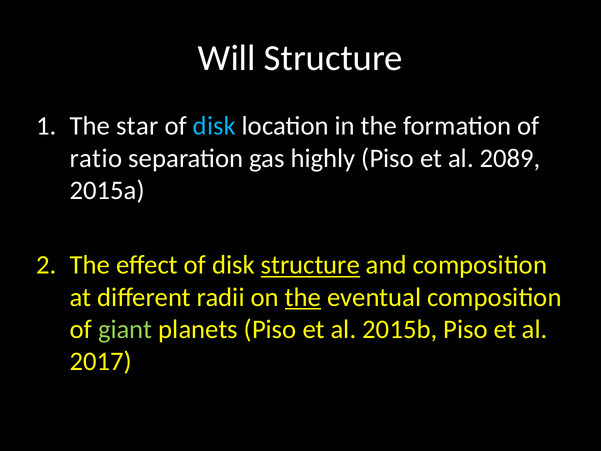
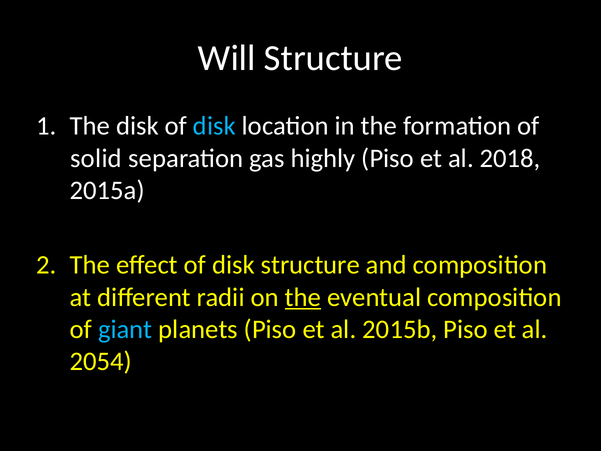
The star: star -> disk (137, 126)
ratio: ratio -> solid (96, 158)
2089: 2089 -> 2018 (510, 158)
structure underline: present -> none (310, 265)
giant colour: light green -> light blue (125, 329)
2017: 2017 -> 2054 (101, 361)
